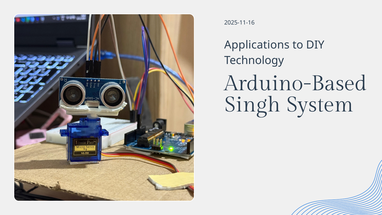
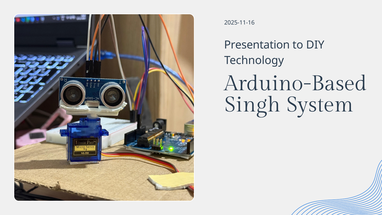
Applications: Applications -> Presentation (257, 45)
